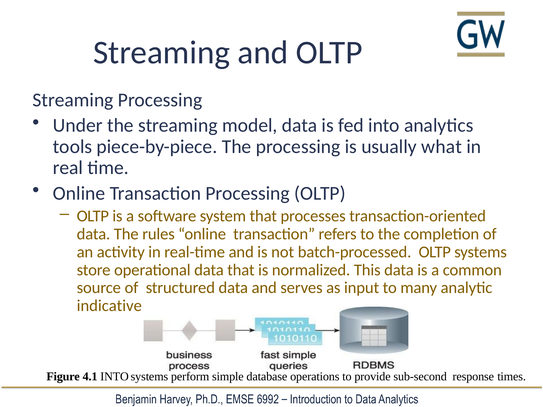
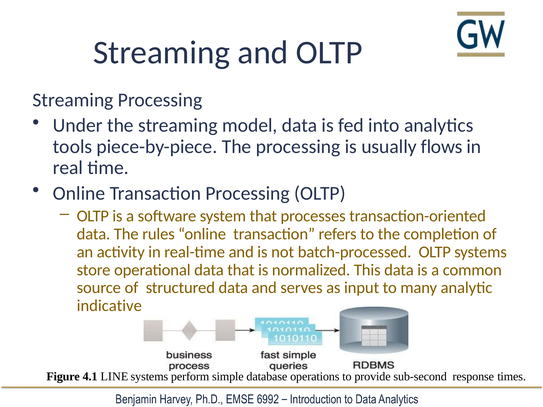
what: what -> flows (442, 147)
4.1 INTO: INTO -> LINE (114, 377)
